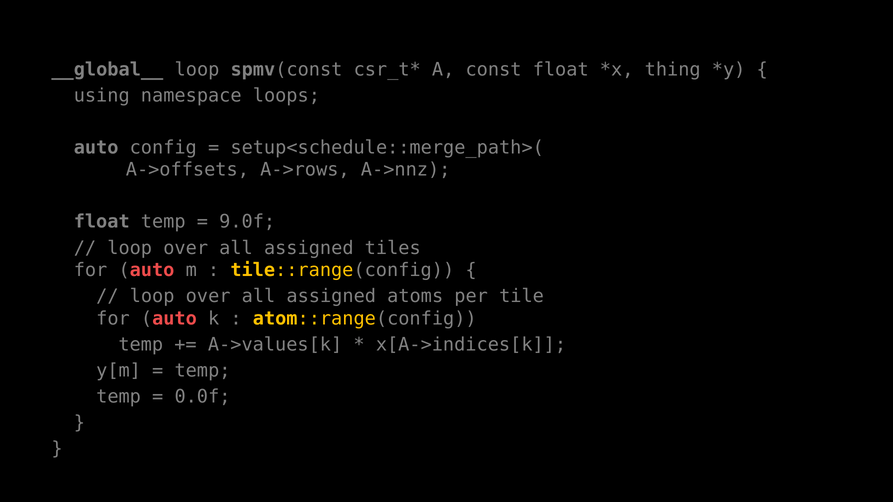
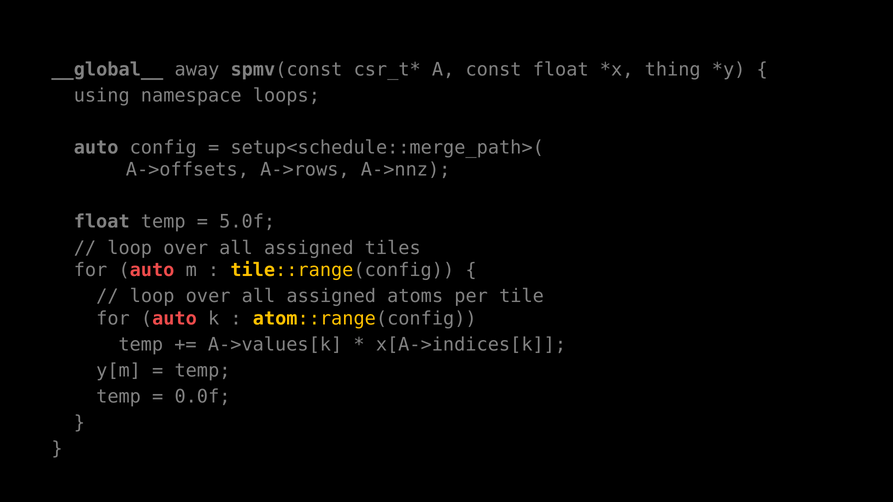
__global__ loop: loop -> away (197, 69)
9.0f: 9.0f -> 5.0f (247, 222)
